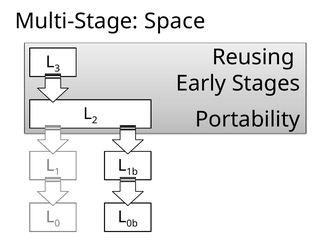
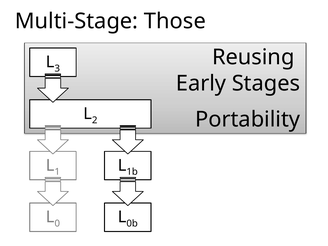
Space: Space -> Those (175, 21)
